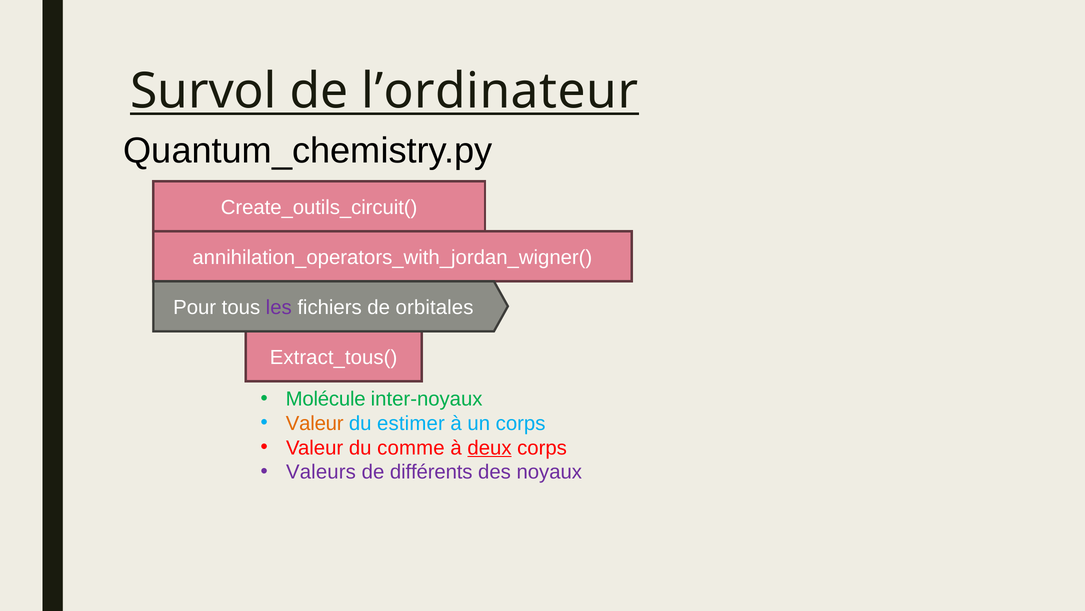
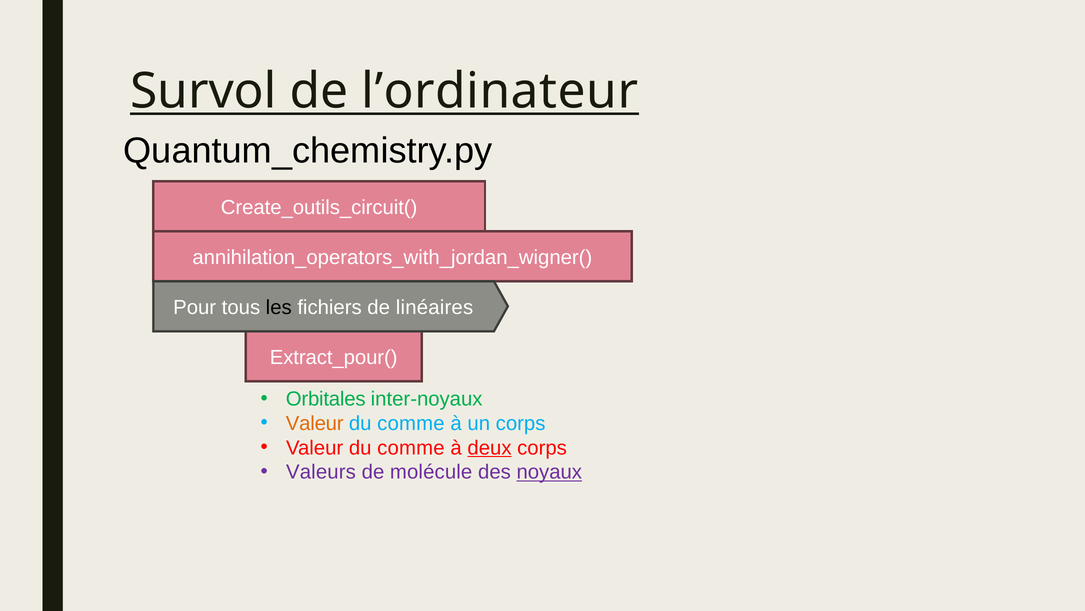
les colour: purple -> black (279, 307)
orbitales: orbitales -> linéaires (434, 307)
Extract_tous(: Extract_tous( -> Extract_pour( (334, 357)
Molécule: Molécule -> Orbitales (326, 398)
estimer: estimer -> comme (411, 423)
différents: différents -> molécule (431, 472)
noyaux underline: none -> present (549, 472)
